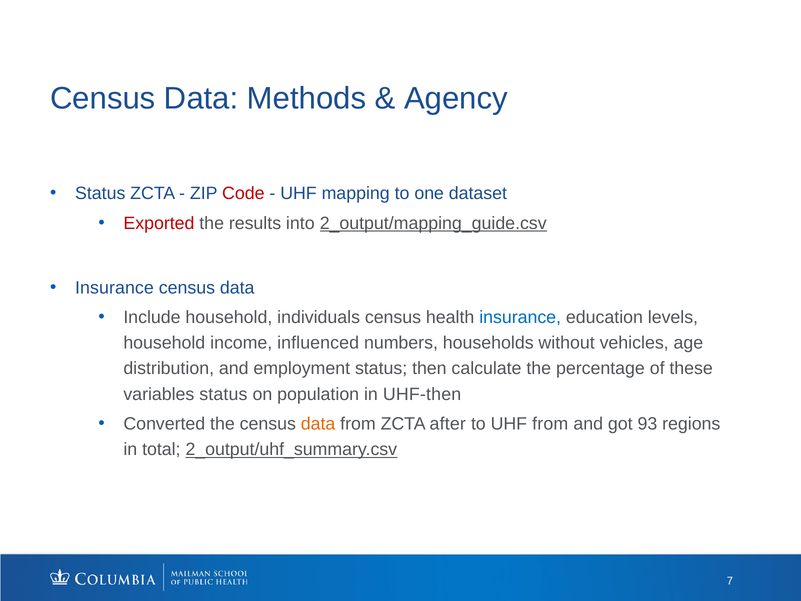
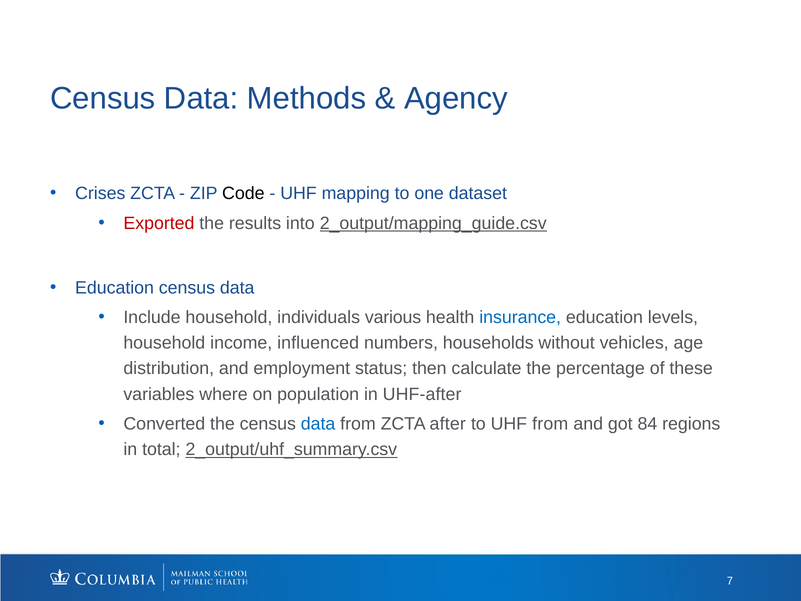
Status: Status -> Crises (100, 193)
Code colour: red -> black (243, 193)
Insurance: Insurance -> Education (115, 288)
individuals census: census -> various (393, 317)
variables status: status -> where (223, 394)
UHF-then: UHF-then -> UHF-after (422, 394)
data colour: orange -> blue (318, 424)
93: 93 -> 84 (647, 424)
